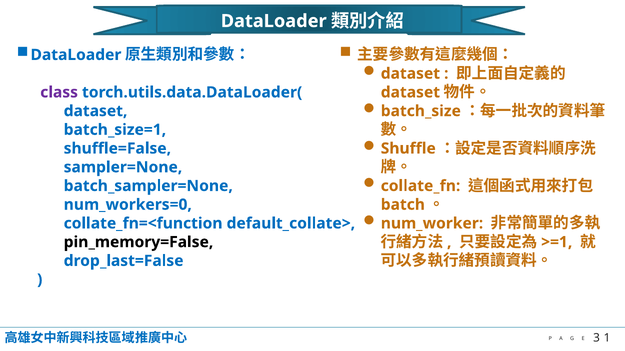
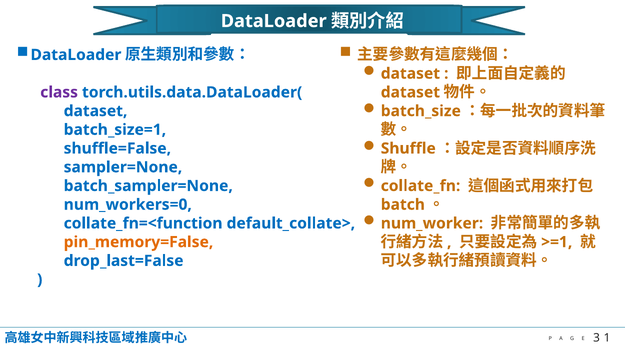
pin_memory=False colour: black -> orange (138, 242)
